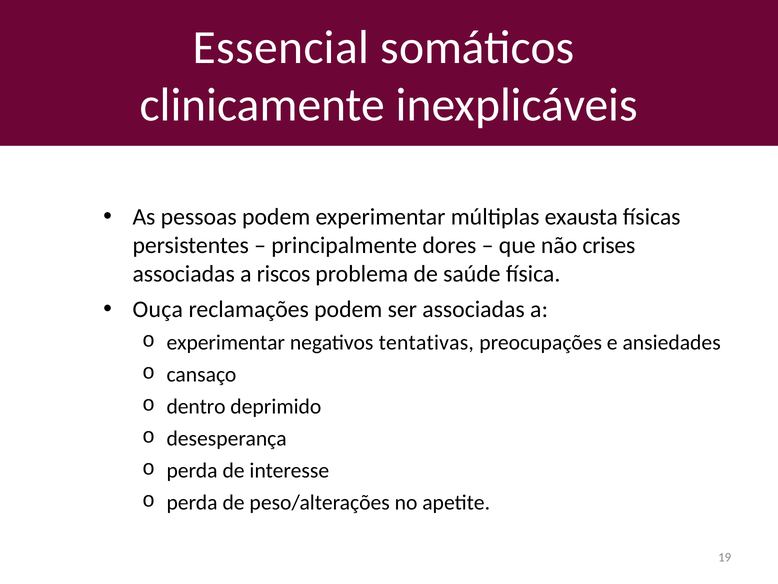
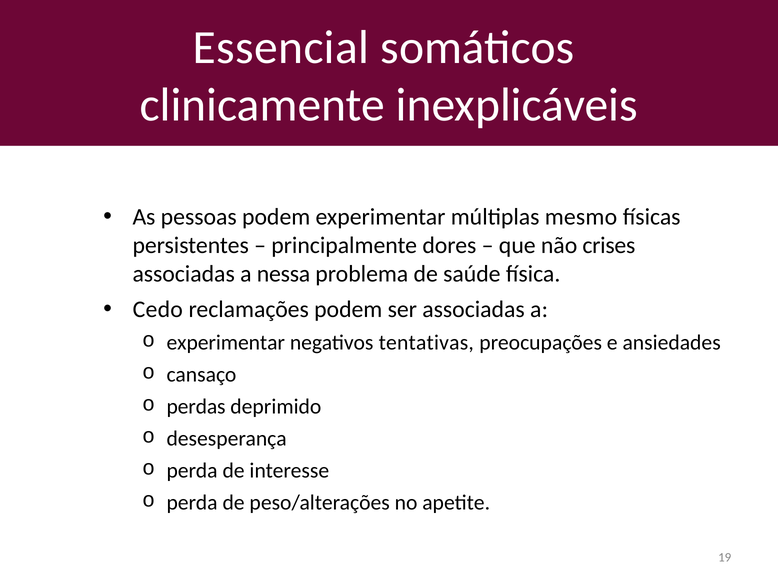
exausta: exausta -> mesmo (581, 217)
riscos: riscos -> nessa (284, 274)
Ouça: Ouça -> Cedo (158, 309)
dentro: dentro -> perdas (196, 406)
